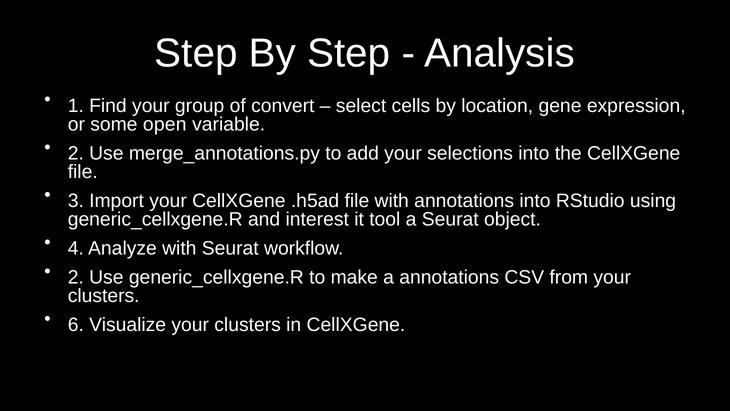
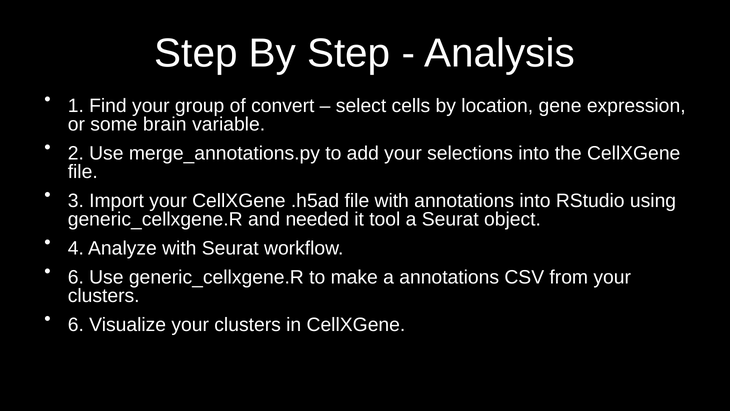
open: open -> brain (165, 124)
interest: interest -> needed (317, 219)
2: 2 -> 6 (76, 277)
